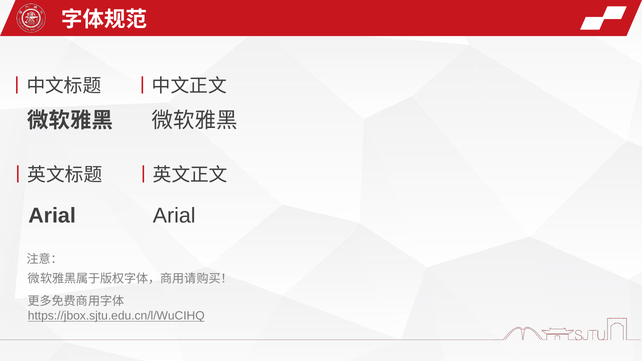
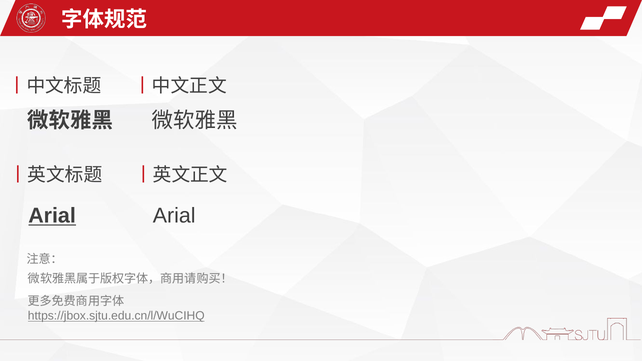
Arial underline: none -> present (52, 216)
